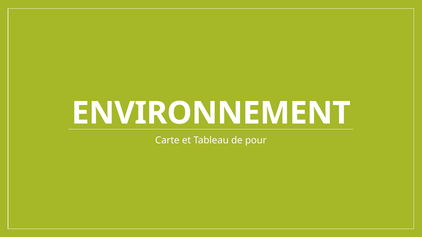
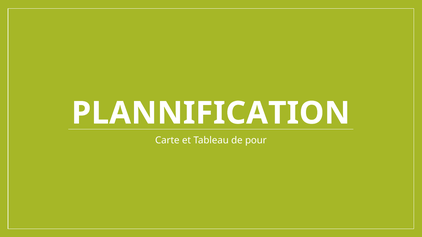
ENVIRONNEMENT: ENVIRONNEMENT -> PLANNIFICATION (211, 113)
